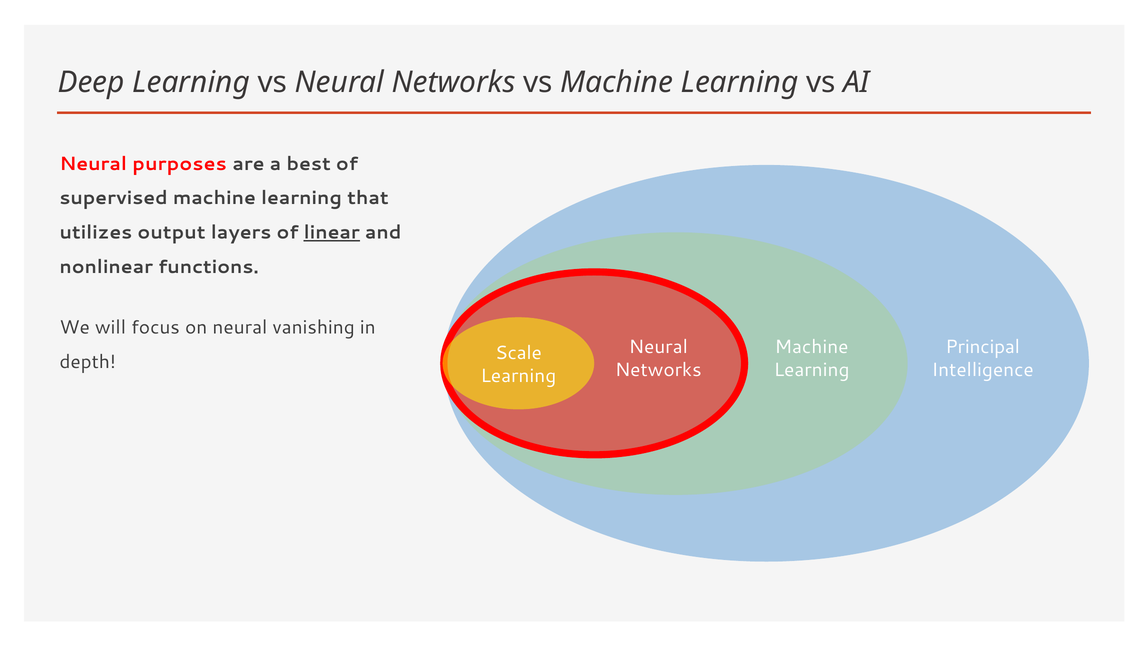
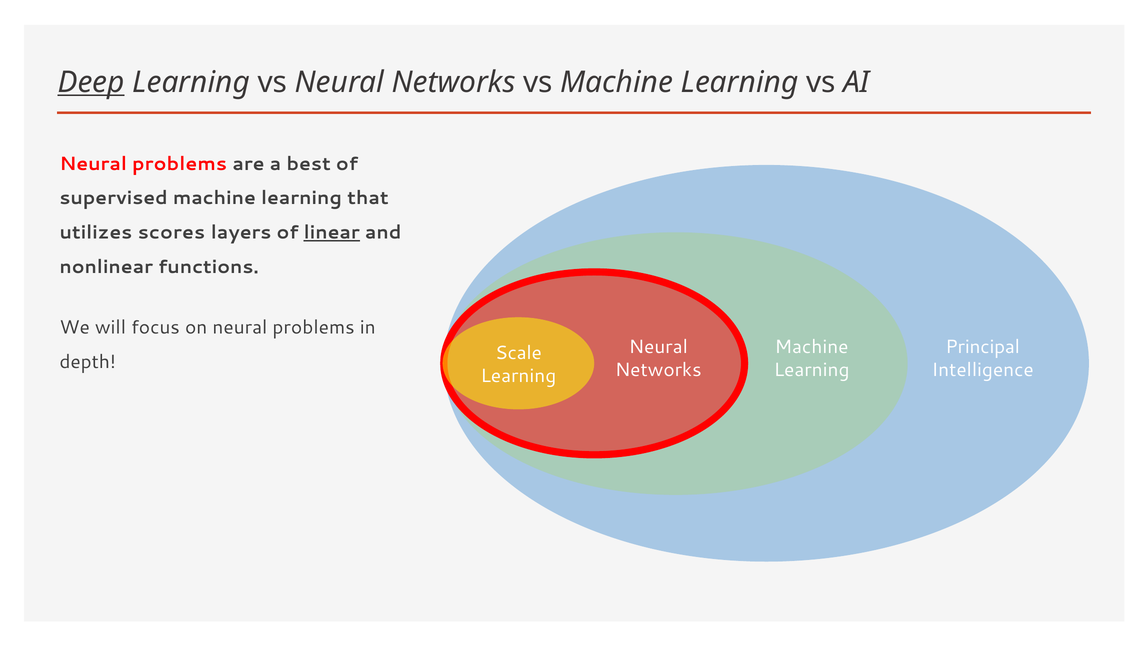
Deep underline: none -> present (91, 82)
purposes: purposes -> problems (180, 164)
output: output -> scores (171, 232)
on neural vanishing: vanishing -> problems (314, 328)
